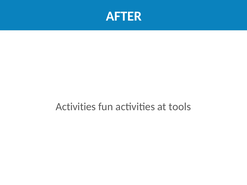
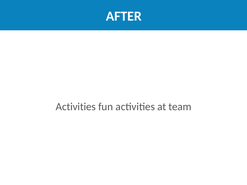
tools: tools -> team (180, 107)
